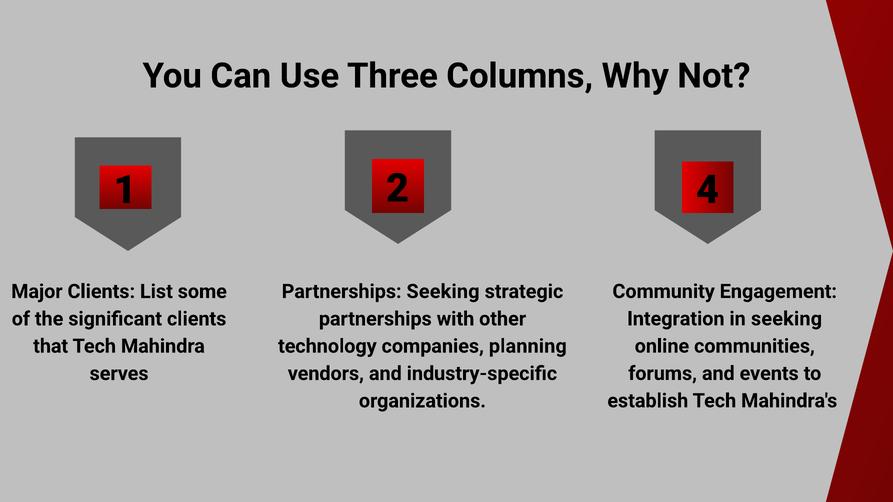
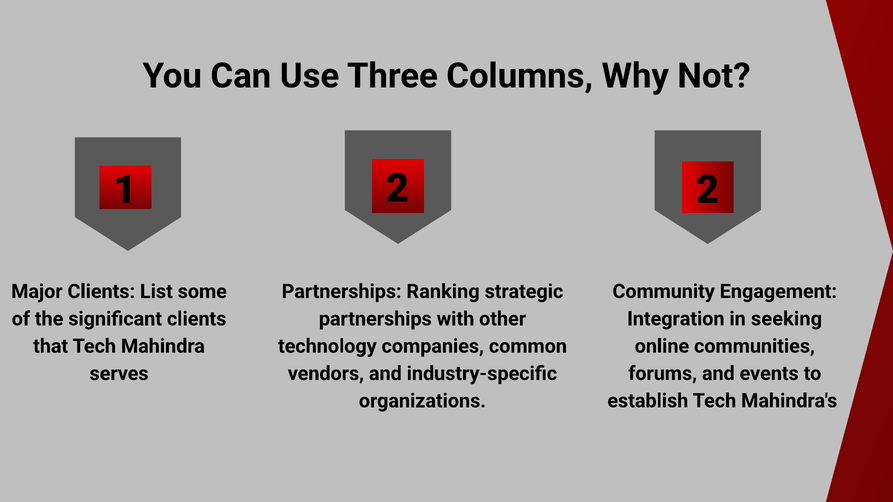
1 4: 4 -> 2 (708, 190)
Partnerships Seeking: Seeking -> Ranking (443, 292)
planning: planning -> common (528, 346)
